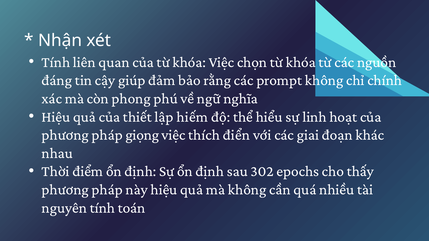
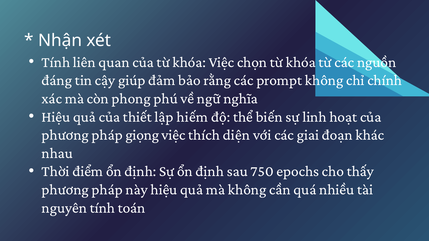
hiểu: hiểu -> biến (269, 117)
điển: điển -> diện (236, 135)
302: 302 -> 750 (262, 172)
